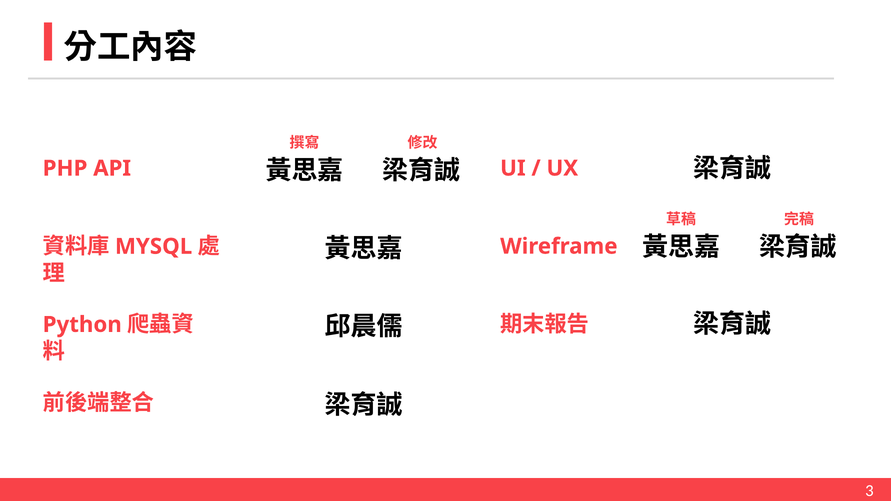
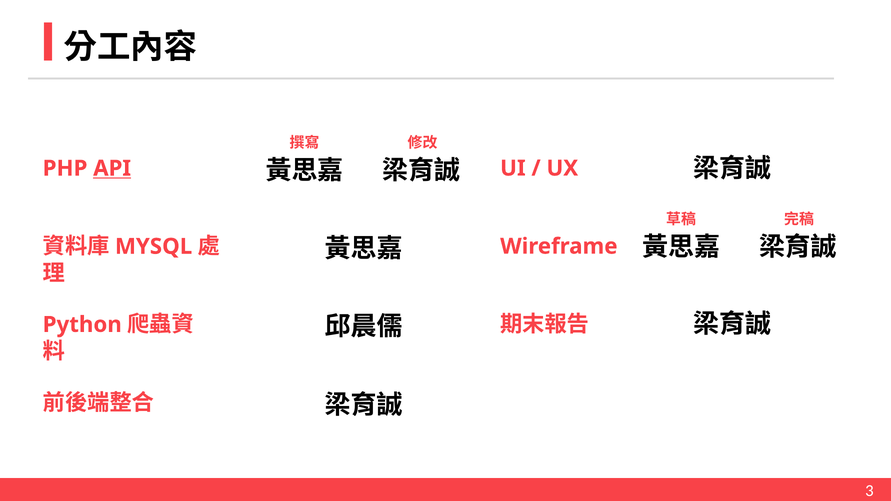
API underline: none -> present (112, 168)
